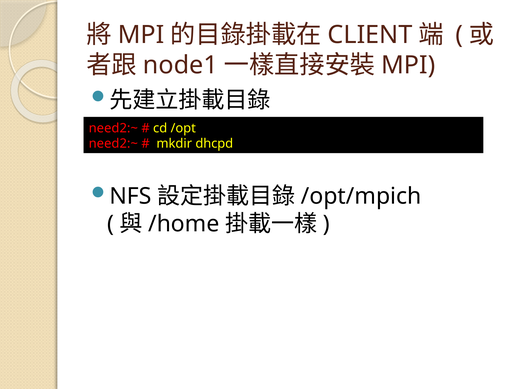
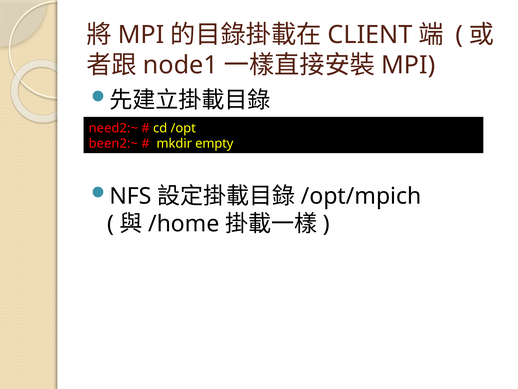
need2:~: need2:~ -> been2:~ (113, 143)
dhcpd: dhcpd -> empty (214, 143)
